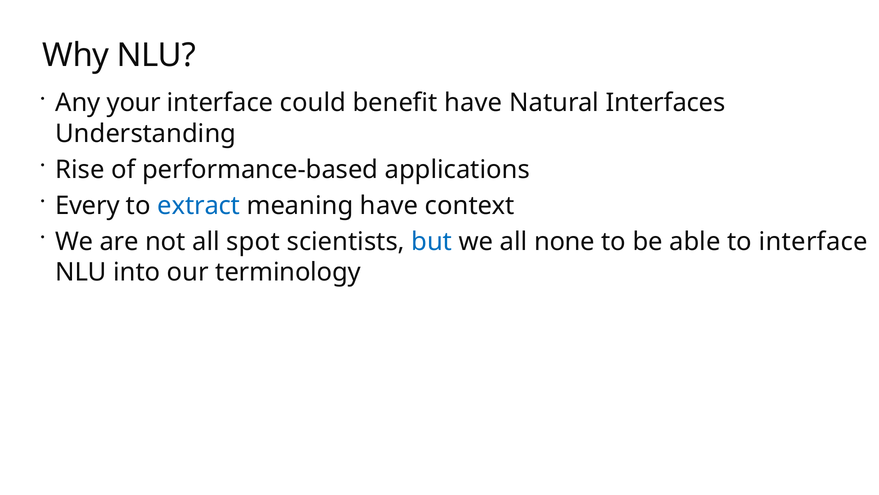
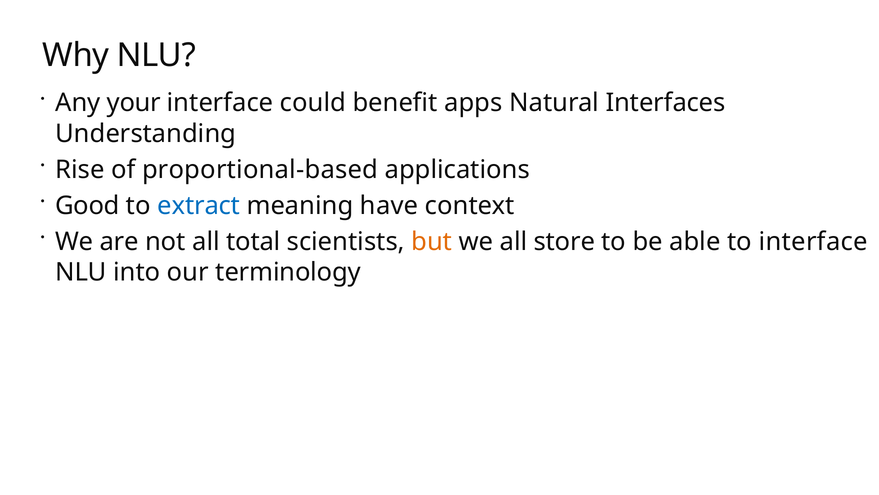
benefit have: have -> apps (473, 103)
performance-based: performance-based -> proportional-based (260, 169)
Every: Every -> Good (87, 205)
spot: spot -> total (253, 241)
but colour: blue -> orange (432, 241)
none: none -> store (564, 241)
